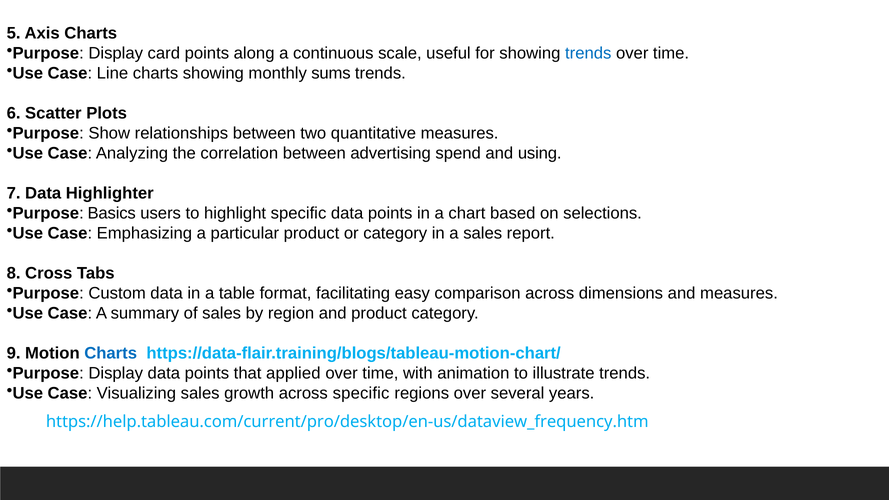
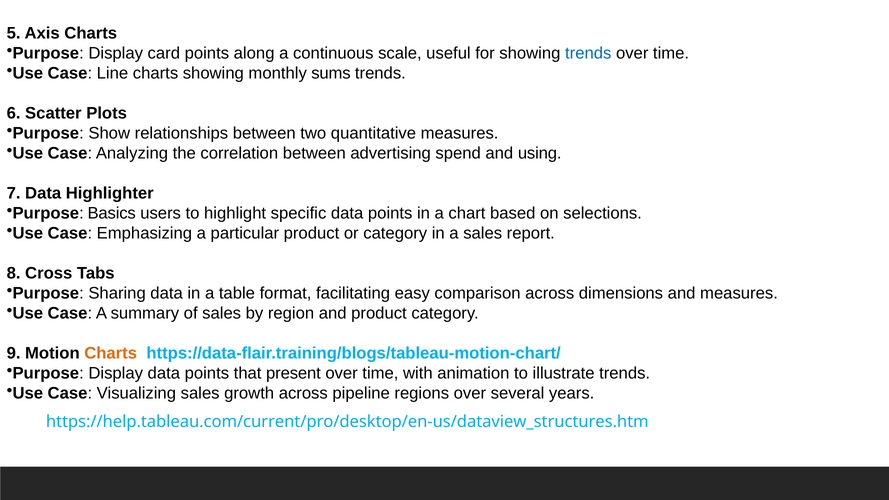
Custom: Custom -> Sharing (117, 293)
Charts colour: blue -> orange (111, 353)
applied: applied -> present (293, 373)
across specific: specific -> pipeline (361, 393)
https://help.tableau.com/current/pro/desktop/en-us/dataview_frequency.htm: https://help.tableau.com/current/pro/desktop/en-us/dataview_frequency.htm -> https://help.tableau.com/current/pro/desktop/en-us/dataview_structures.htm (347, 422)
